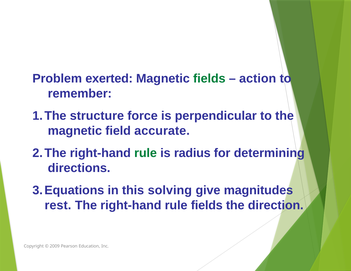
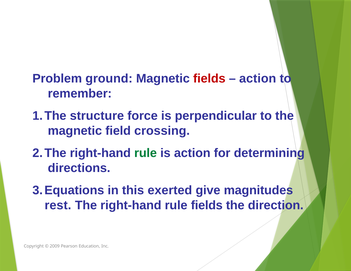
exerted: exerted -> ground (109, 79)
fields colour: green -> red (209, 79)
accurate: accurate -> crossing (162, 131)
is radius: radius -> action (192, 153)
solving: solving -> exerted (170, 190)
